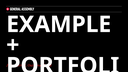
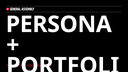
EXAMPLE: EXAMPLE -> PERSONA (59, 24)
